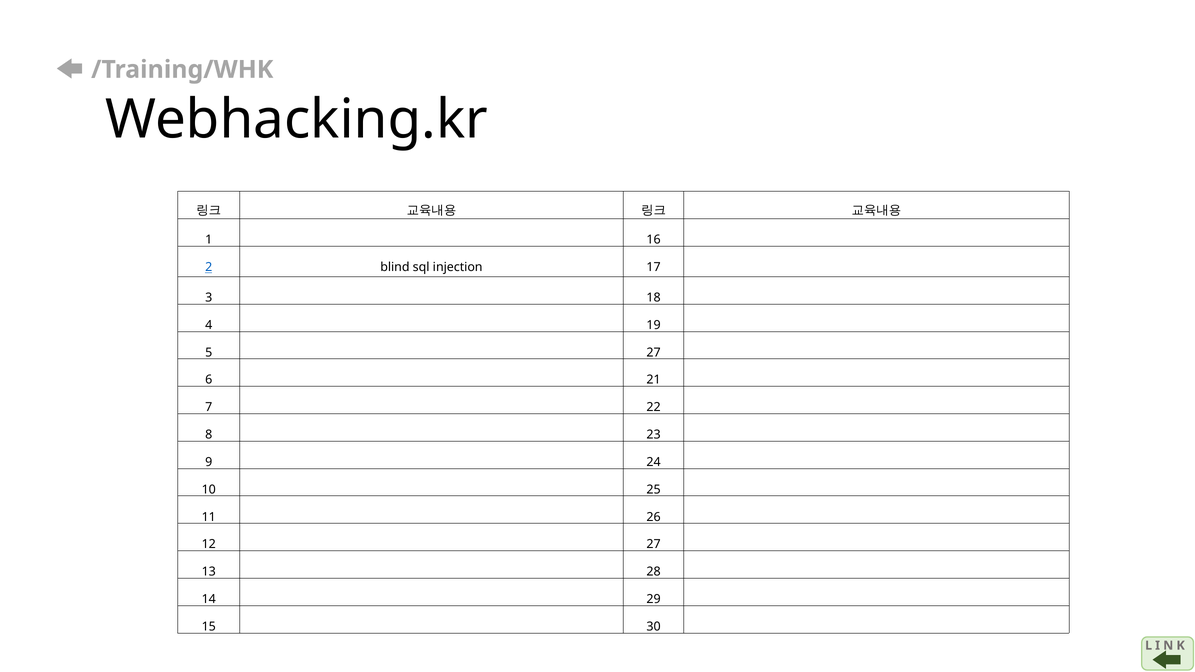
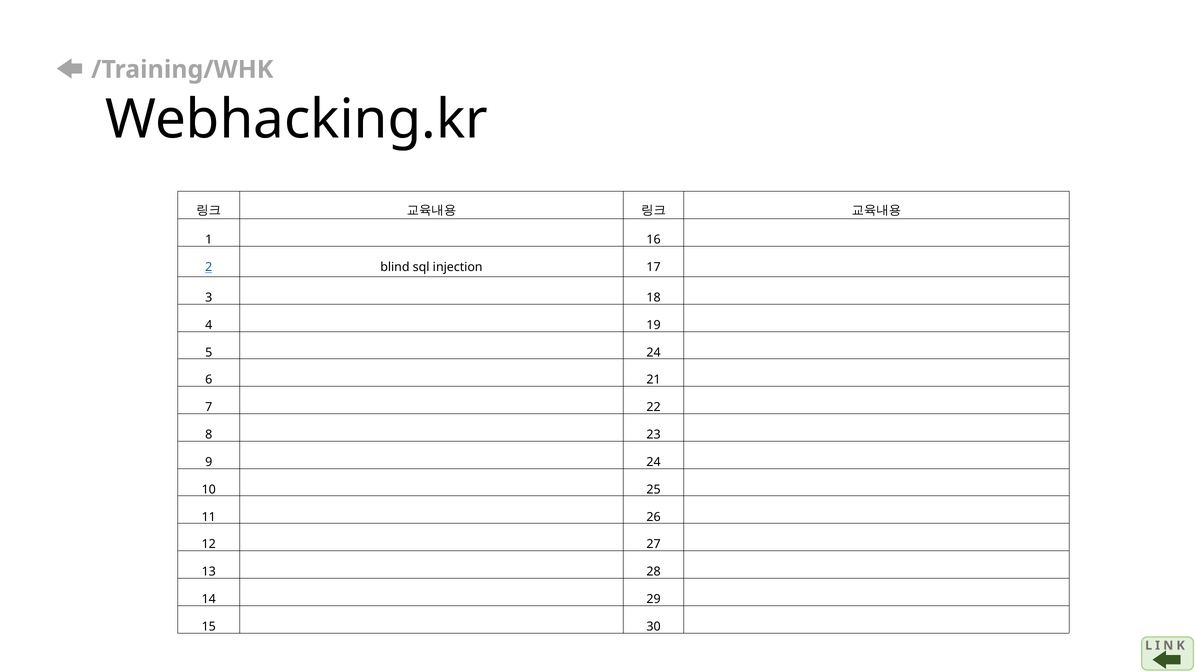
5 27: 27 -> 24 (654, 353)
